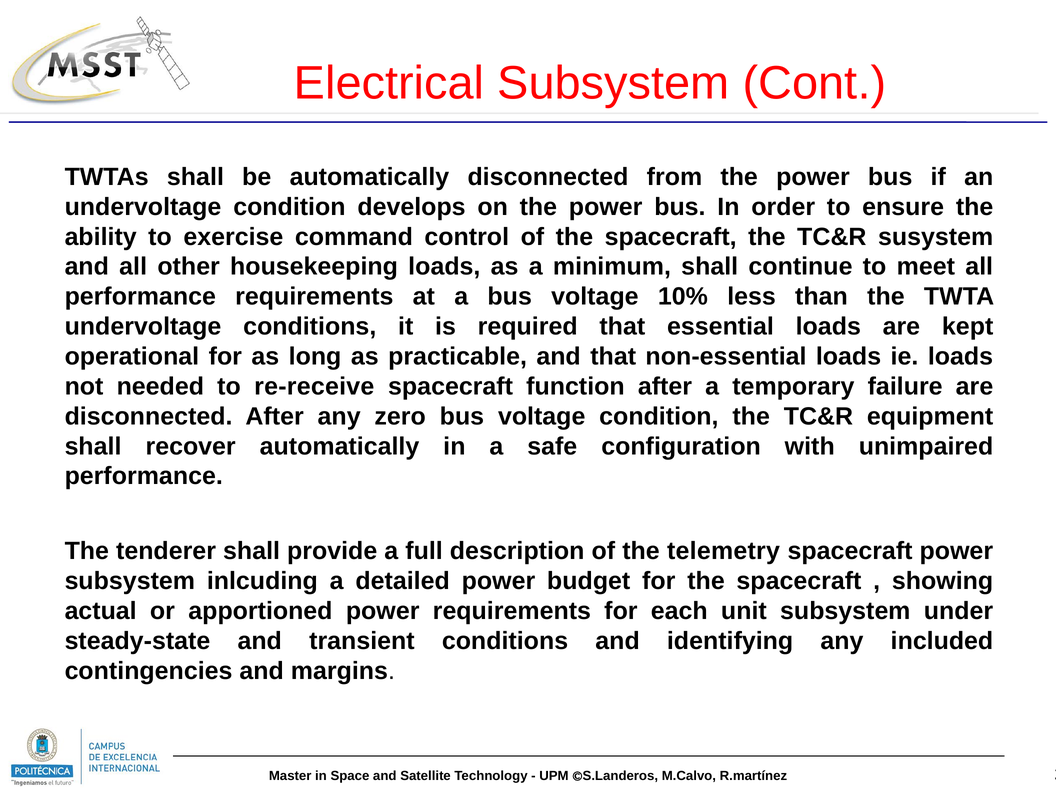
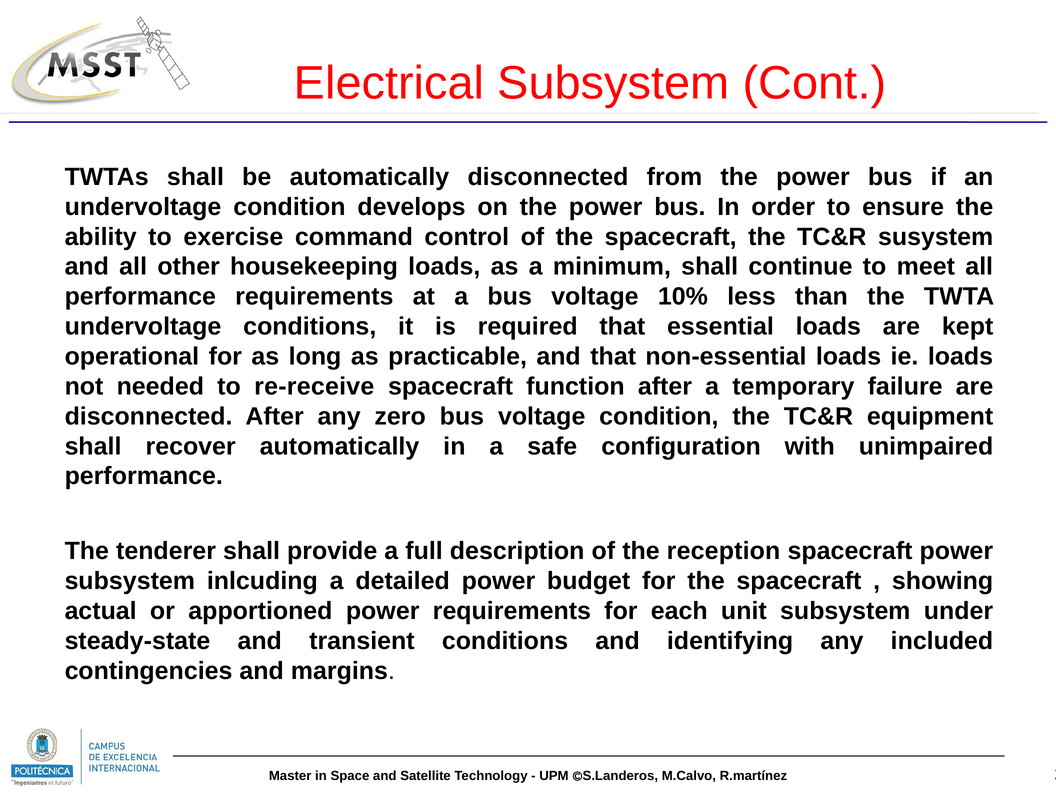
telemetry: telemetry -> reception (724, 551)
